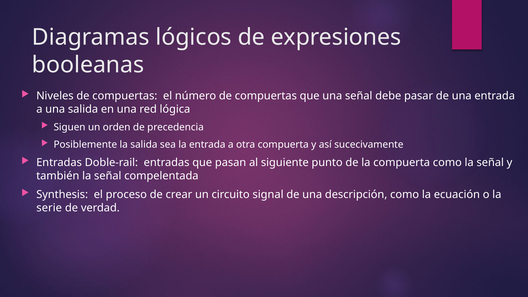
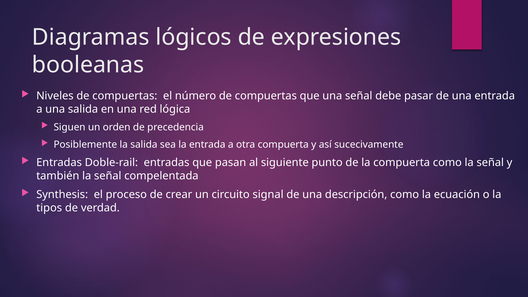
serie: serie -> tipos (49, 208)
